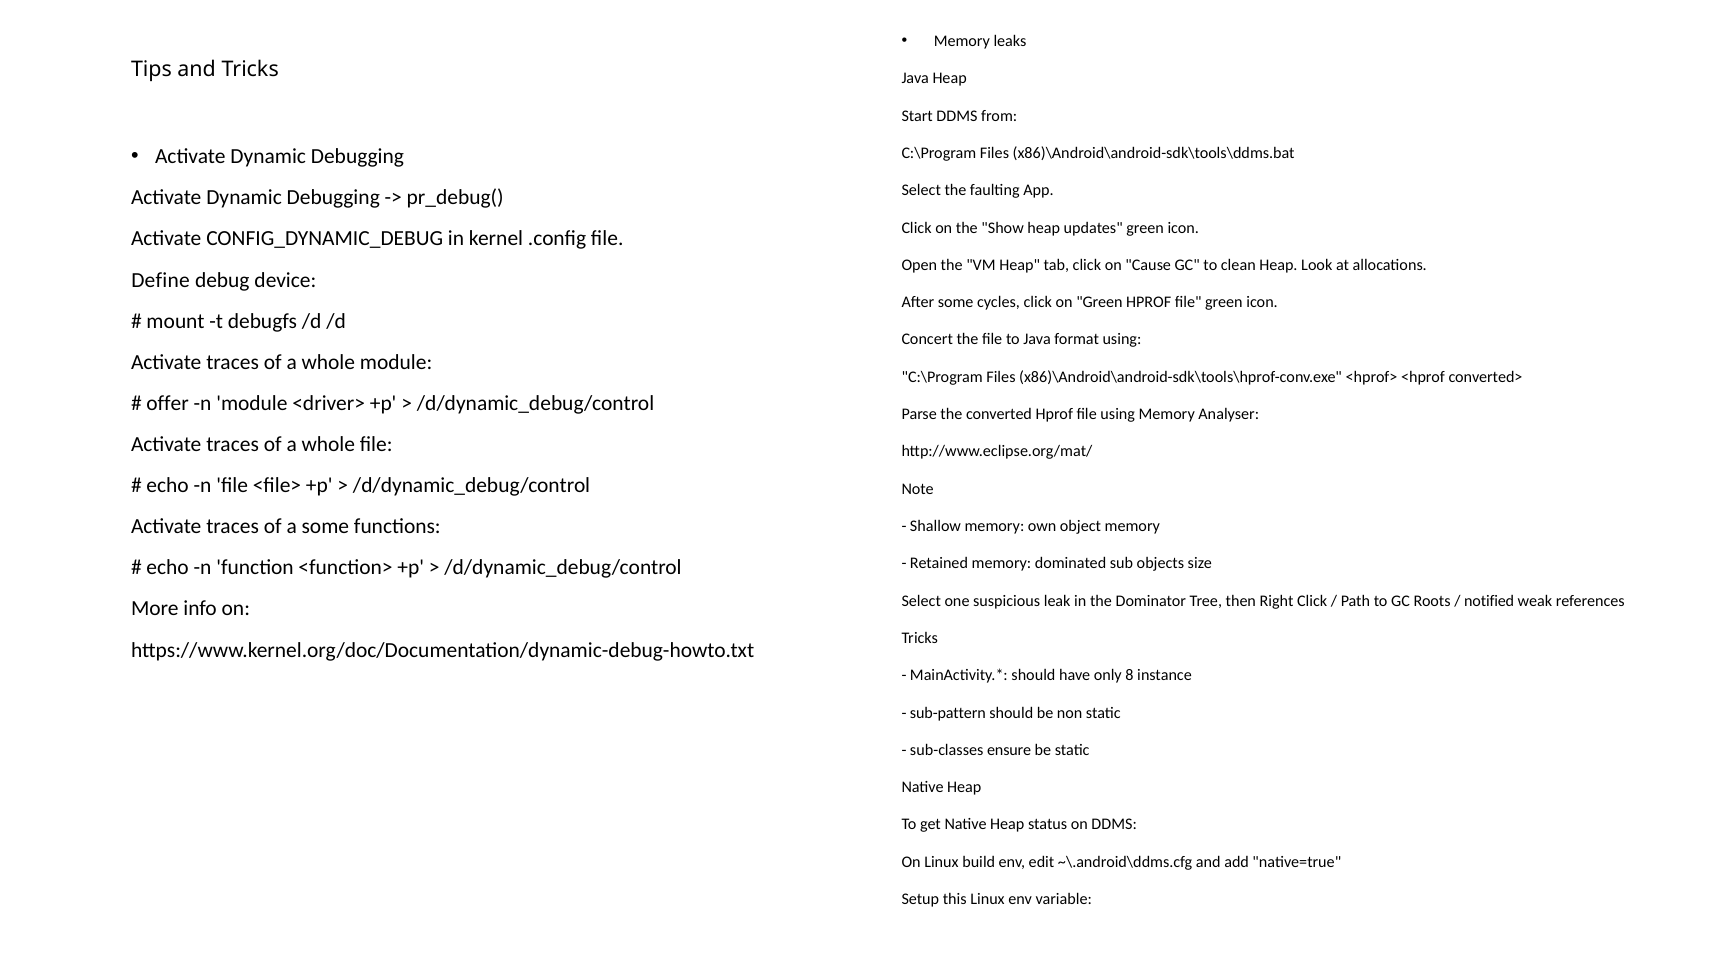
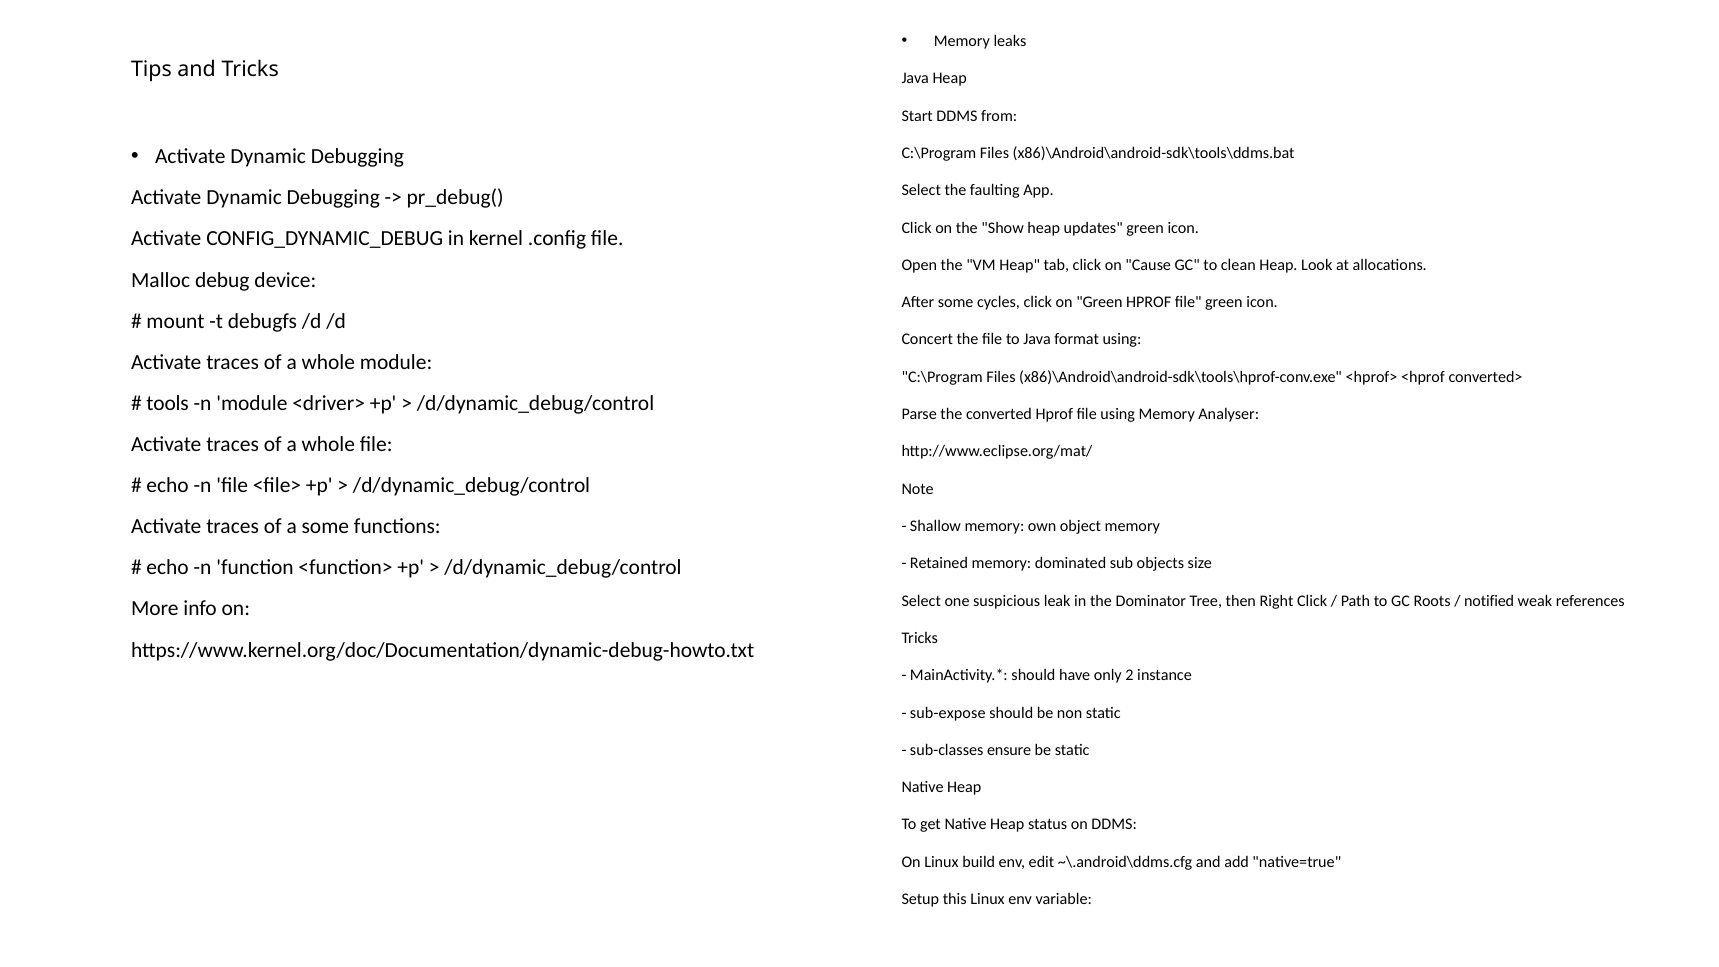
Define: Define -> Malloc (161, 280)
offer: offer -> tools (168, 403)
8: 8 -> 2 (1129, 675)
sub-pattern: sub-pattern -> sub-expose (948, 713)
